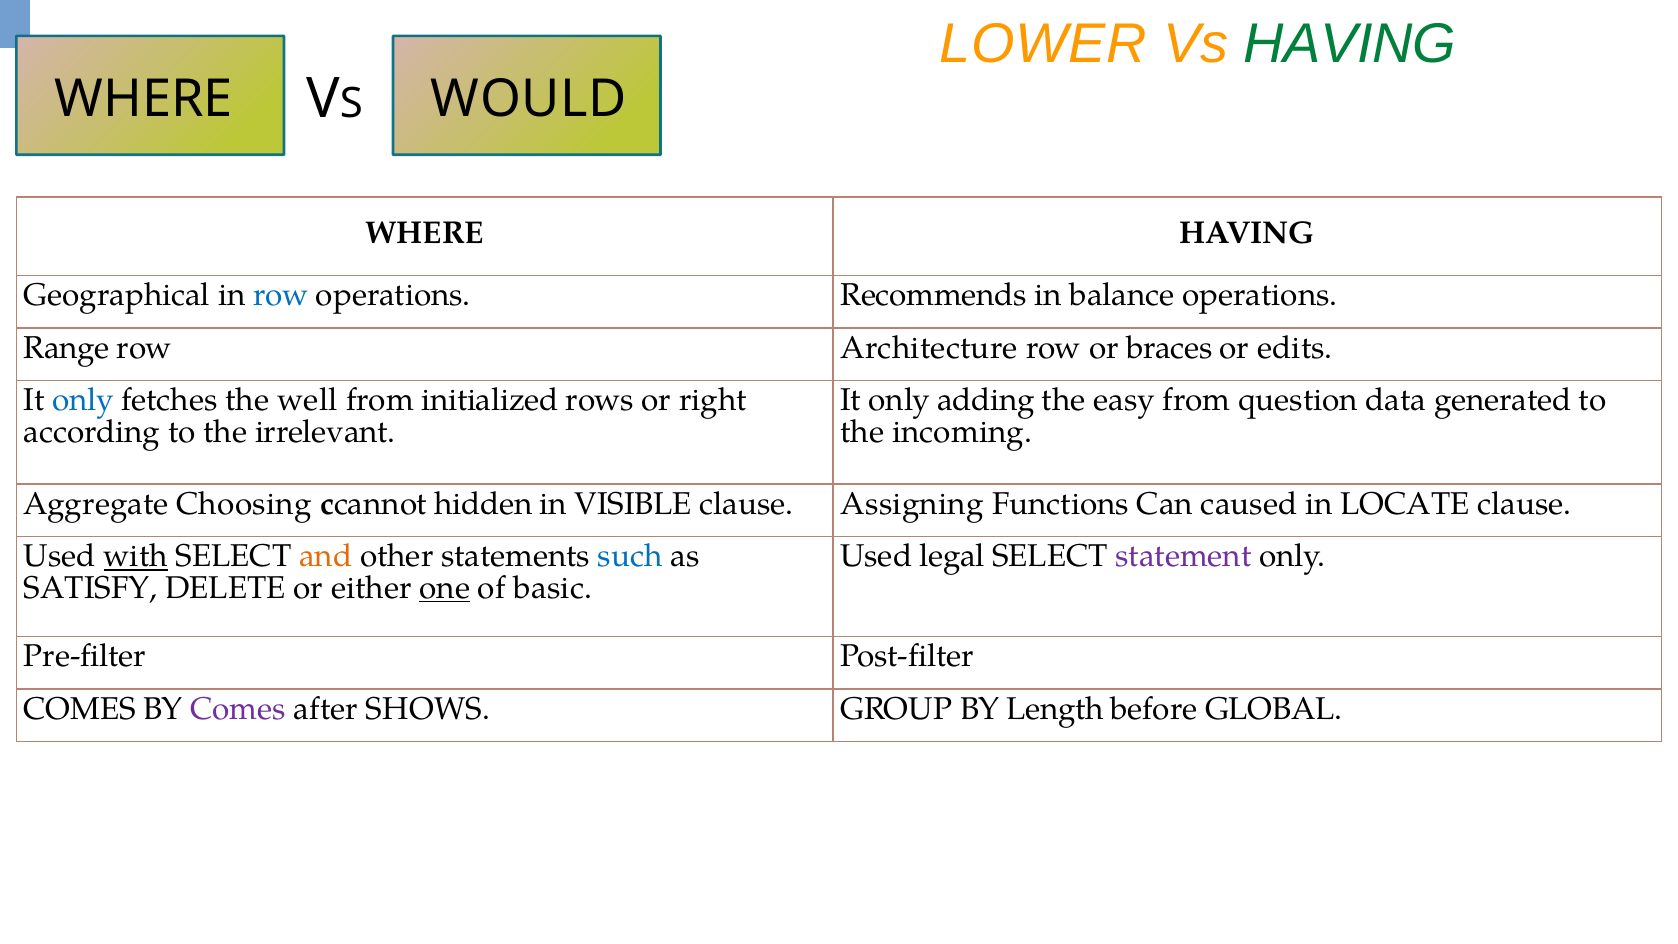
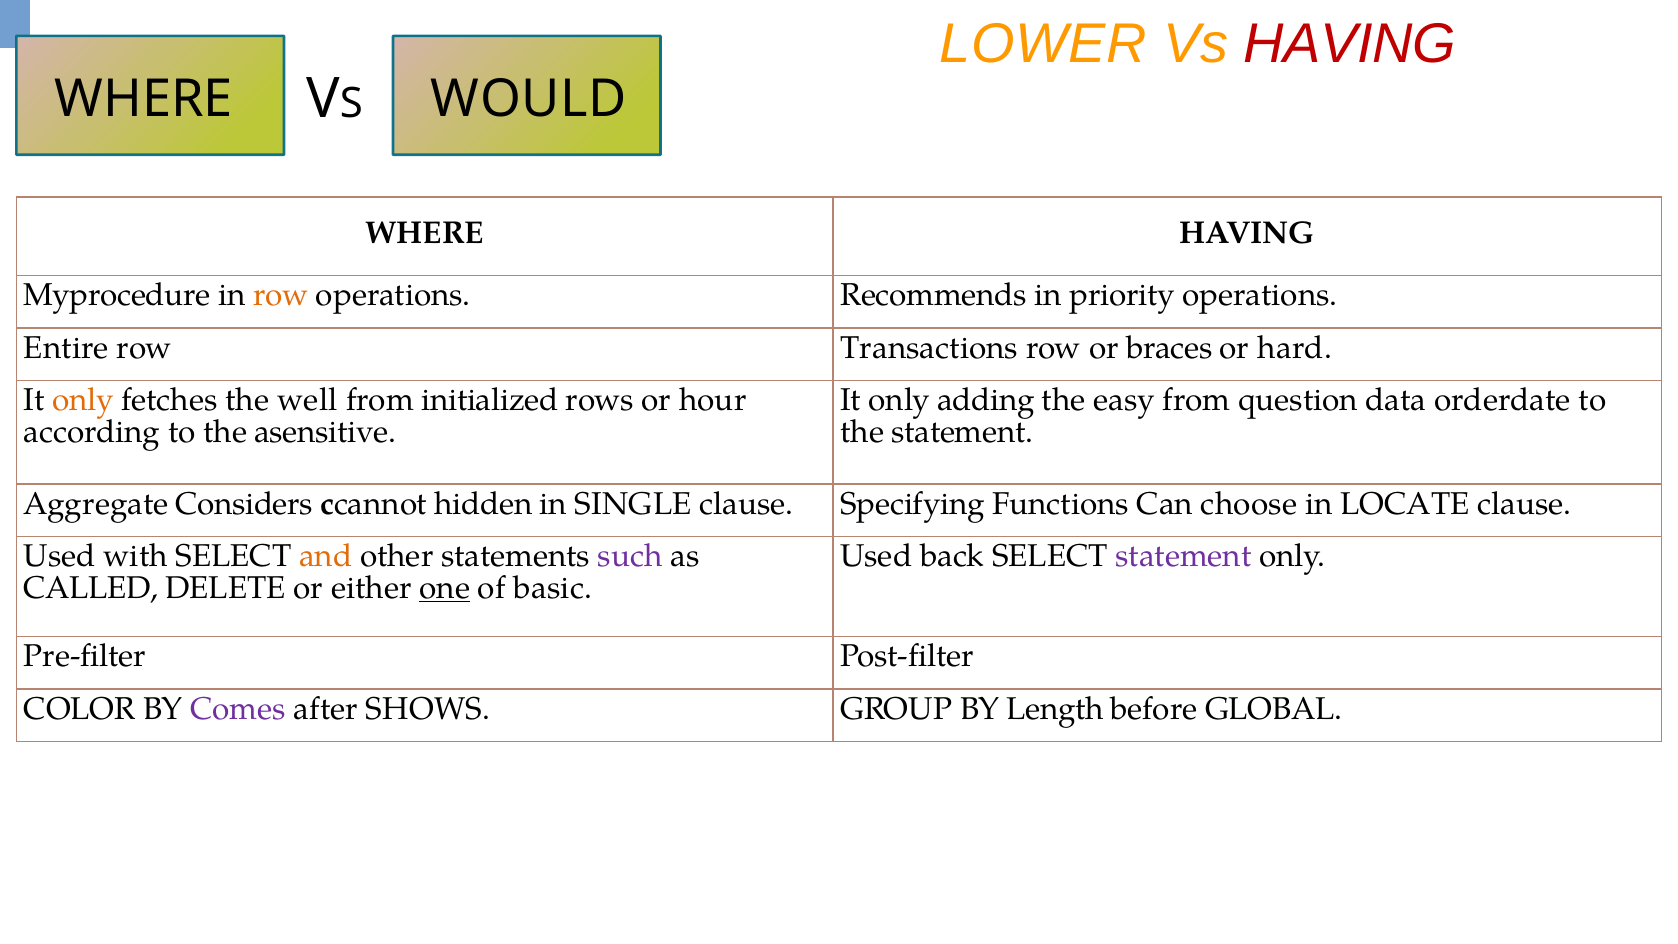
HAVING colour: green -> red (1350, 44)
Geographical: Geographical -> Myprocedure (117, 295)
row colour: blue -> orange (281, 295)
balance: balance -> priority (1122, 295)
Range: Range -> Entire (66, 348)
Architecture: Architecture -> Transactions (929, 348)
edits: edits -> hard (1295, 348)
only colour: blue -> orange (83, 400)
right: right -> hour (713, 400)
generated: generated -> orderdate (1503, 400)
irrelevant: irrelevant -> asensitive (325, 432)
the incoming: incoming -> statement (962, 432)
Choosing: Choosing -> Considers (244, 504)
VISIBLE: VISIBLE -> SINGLE (633, 504)
Assigning: Assigning -> Specifying (913, 504)
caused: caused -> choose (1249, 504)
with underline: present -> none (136, 556)
such colour: blue -> purple (630, 556)
legal: legal -> back (952, 556)
SATISFY: SATISFY -> CALLED (91, 588)
COMES: COMES -> COLOR (80, 709)
